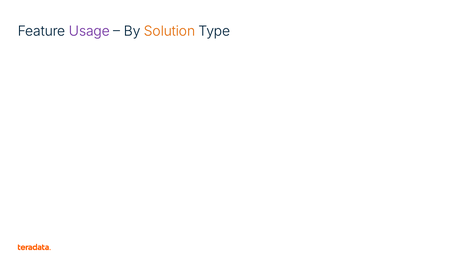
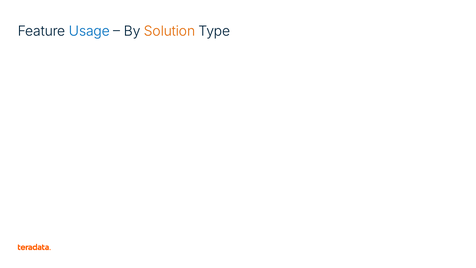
Usage colour: purple -> blue (89, 31)
